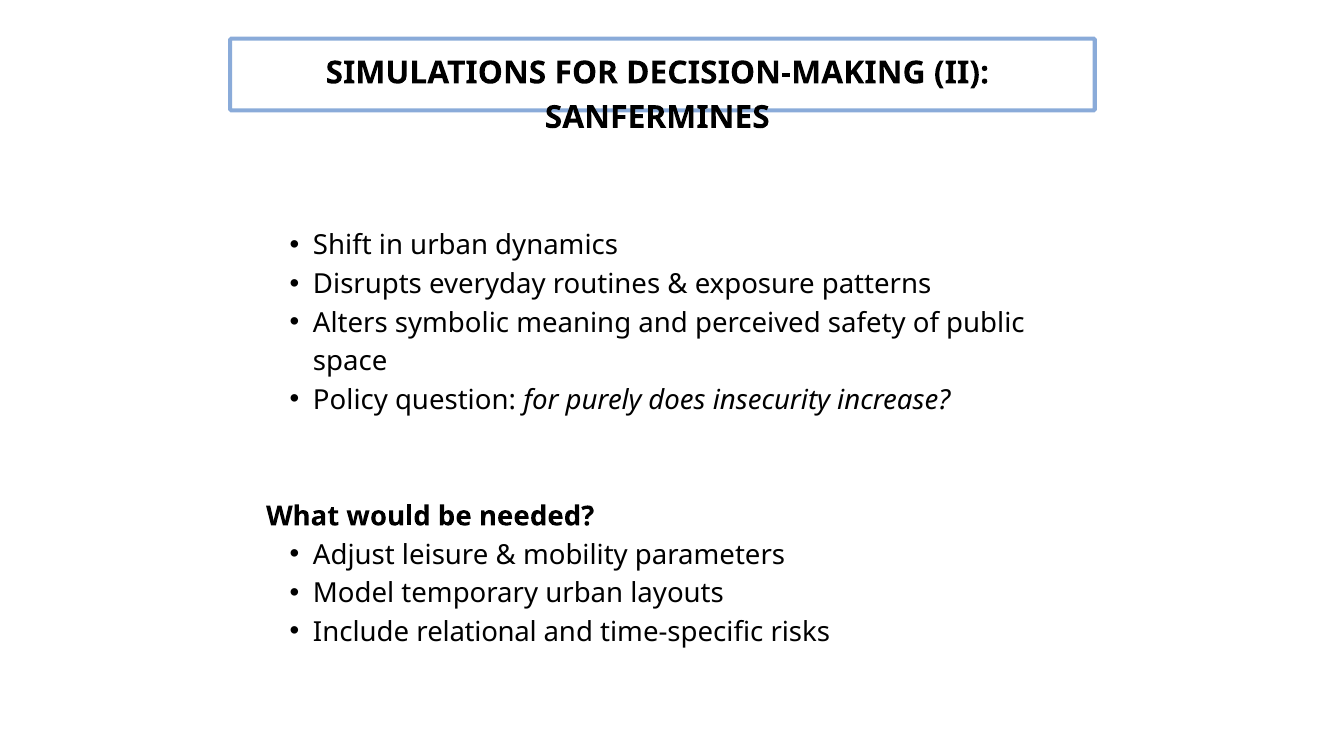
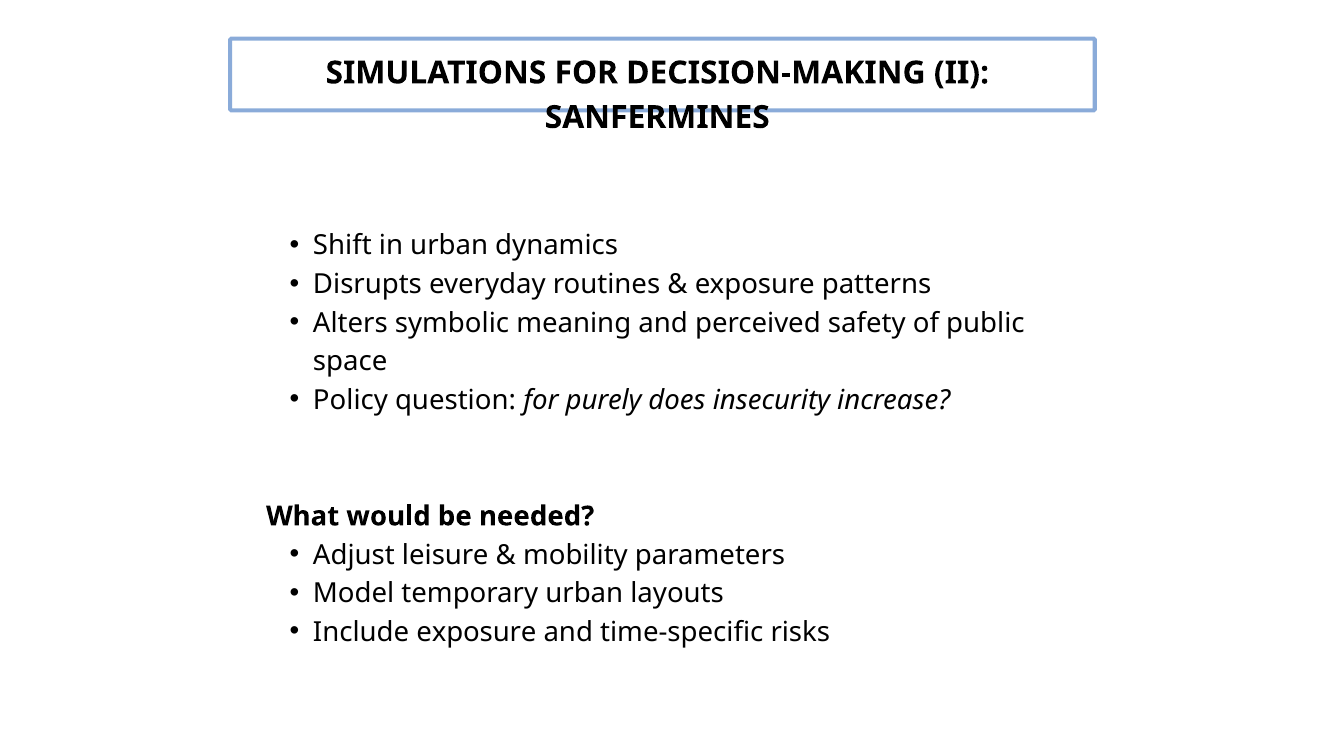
Include relational: relational -> exposure (476, 632)
